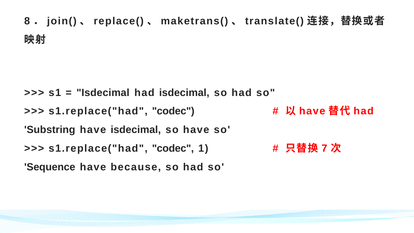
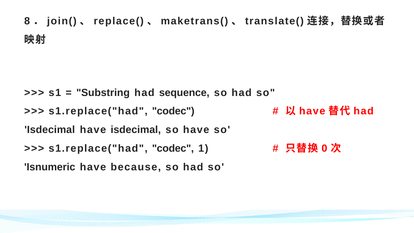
Isdecimal: Isdecimal -> Substring (103, 93)
had isdecimal: isdecimal -> sequence (184, 93)
Substring: Substring -> Isdecimal (50, 130)
7: 7 -> 0 (324, 148)
Sequence: Sequence -> Isnumeric (50, 167)
